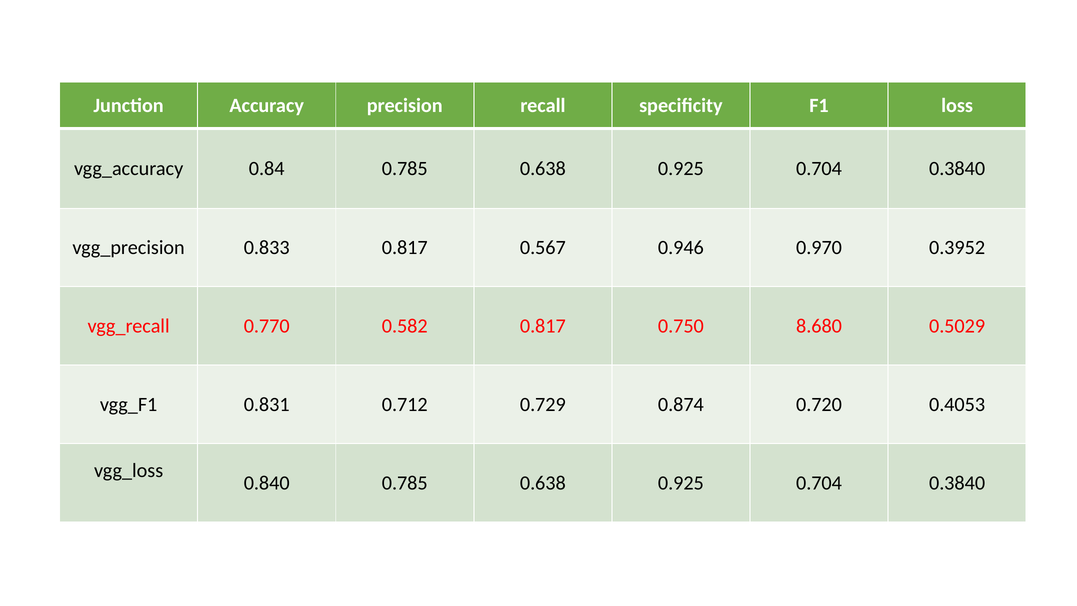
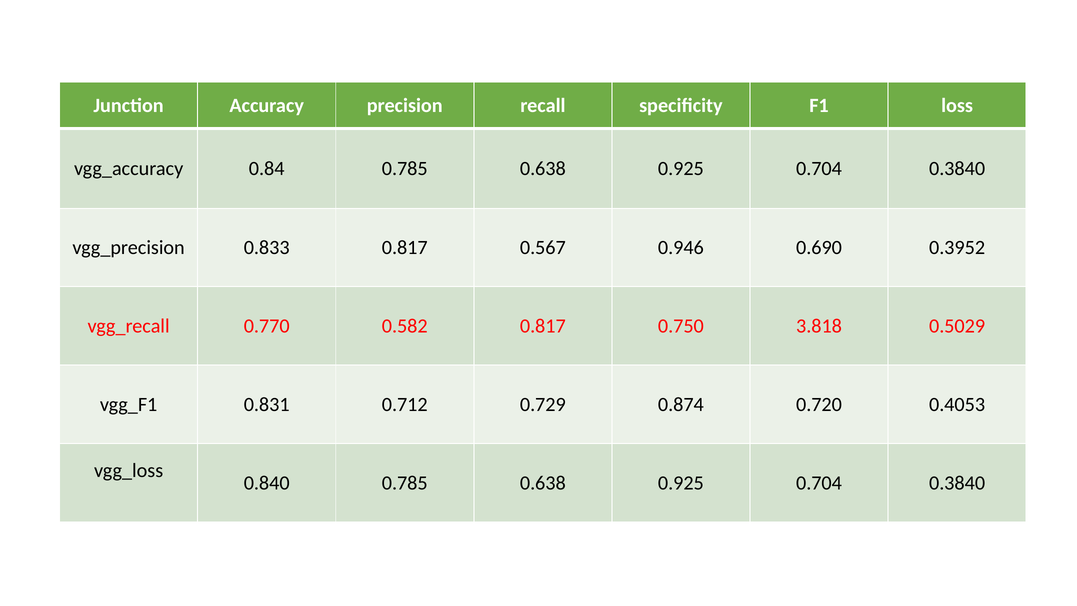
0.970: 0.970 -> 0.690 (819, 248)
8.680: 8.680 -> 3.818 (819, 326)
